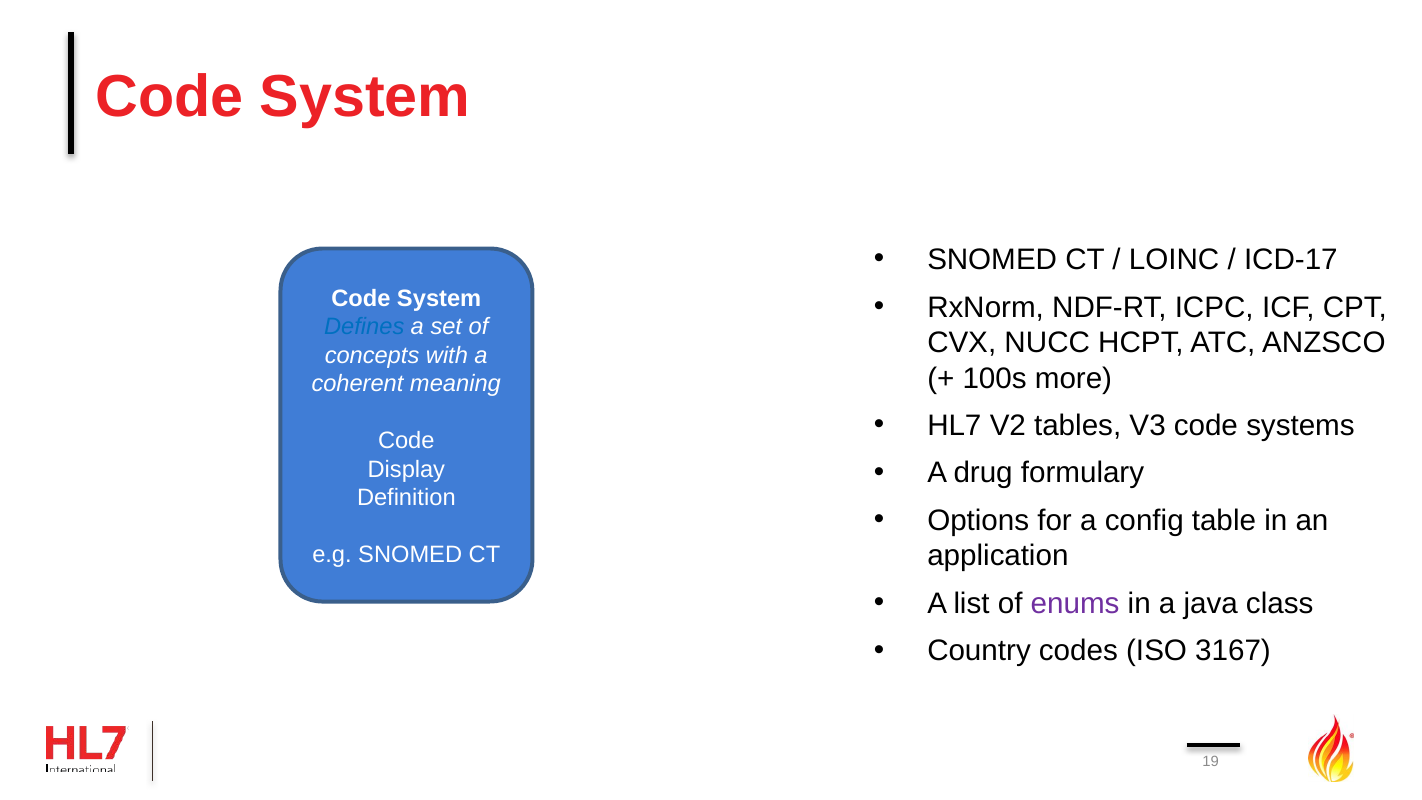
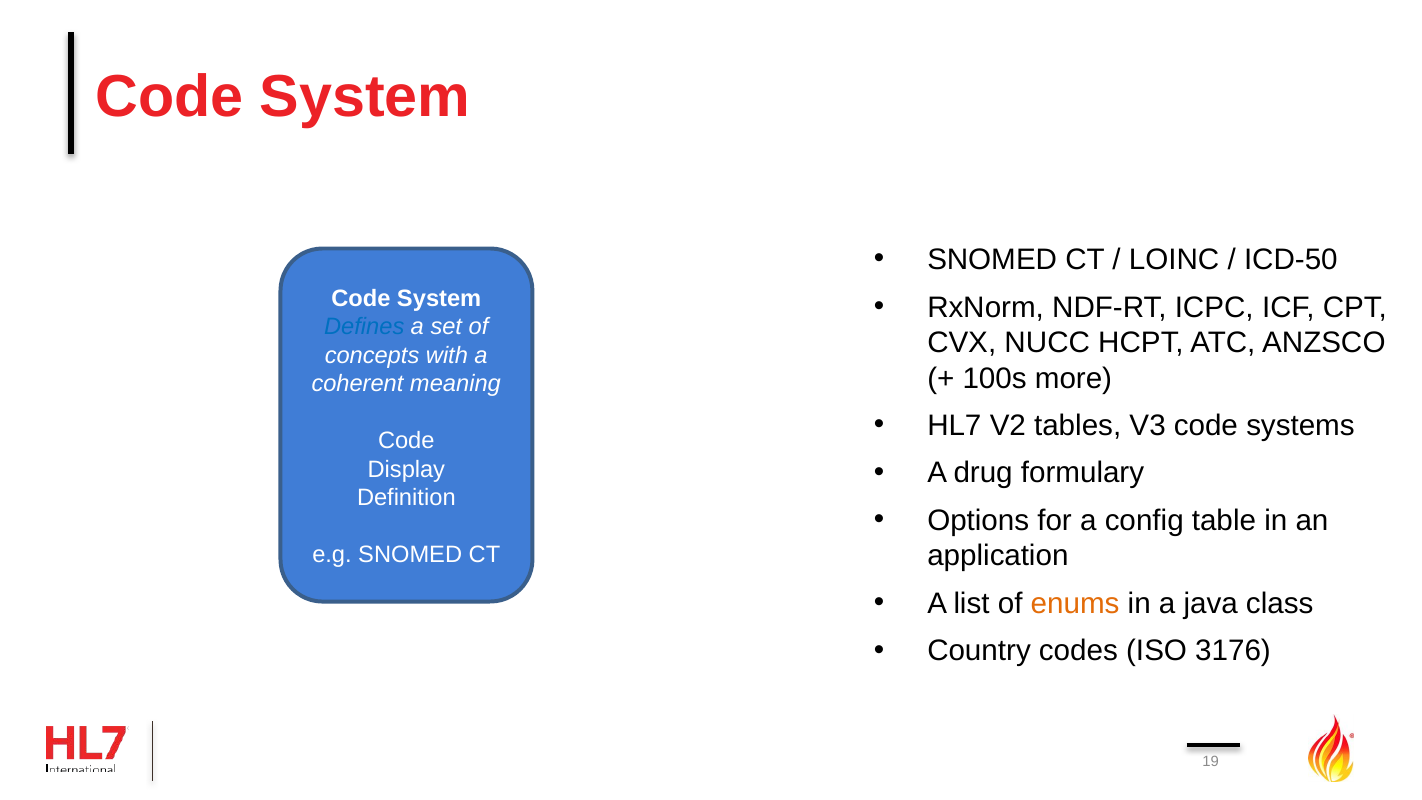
ICD-17: ICD-17 -> ICD-50 (1291, 260)
enums colour: purple -> orange (1075, 604)
3167: 3167 -> 3176 (1233, 651)
